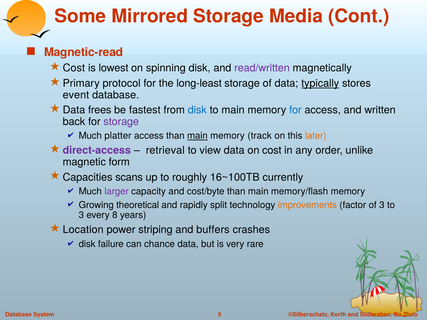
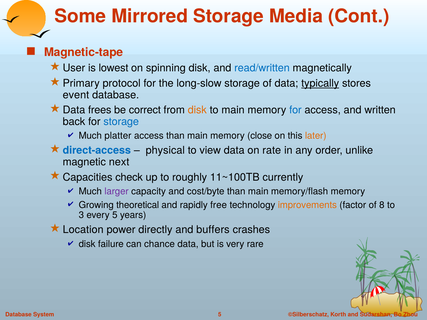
Magnetic-read: Magnetic-read -> Magnetic-tape (84, 52)
Cost: Cost -> User (74, 68)
read/written colour: purple -> blue (262, 68)
long-least: long-least -> long-slow (199, 83)
fastest: fastest -> correct (145, 110)
disk colour: blue -> orange (197, 110)
storage colour: purple -> blue (121, 122)
main underline: present -> none (197, 136)
track: track -> close (260, 136)
direct-access colour: purple -> blue (97, 151)
retrieval: retrieval -> physical (165, 151)
on cost: cost -> rate (272, 151)
form: form -> next (119, 162)
scans: scans -> check (129, 177)
16~100TB: 16~100TB -> 11~100TB (235, 177)
split: split -> free (219, 205)
of 3: 3 -> 8 (382, 205)
every 8: 8 -> 5 (115, 215)
striping: striping -> directly (155, 230)
